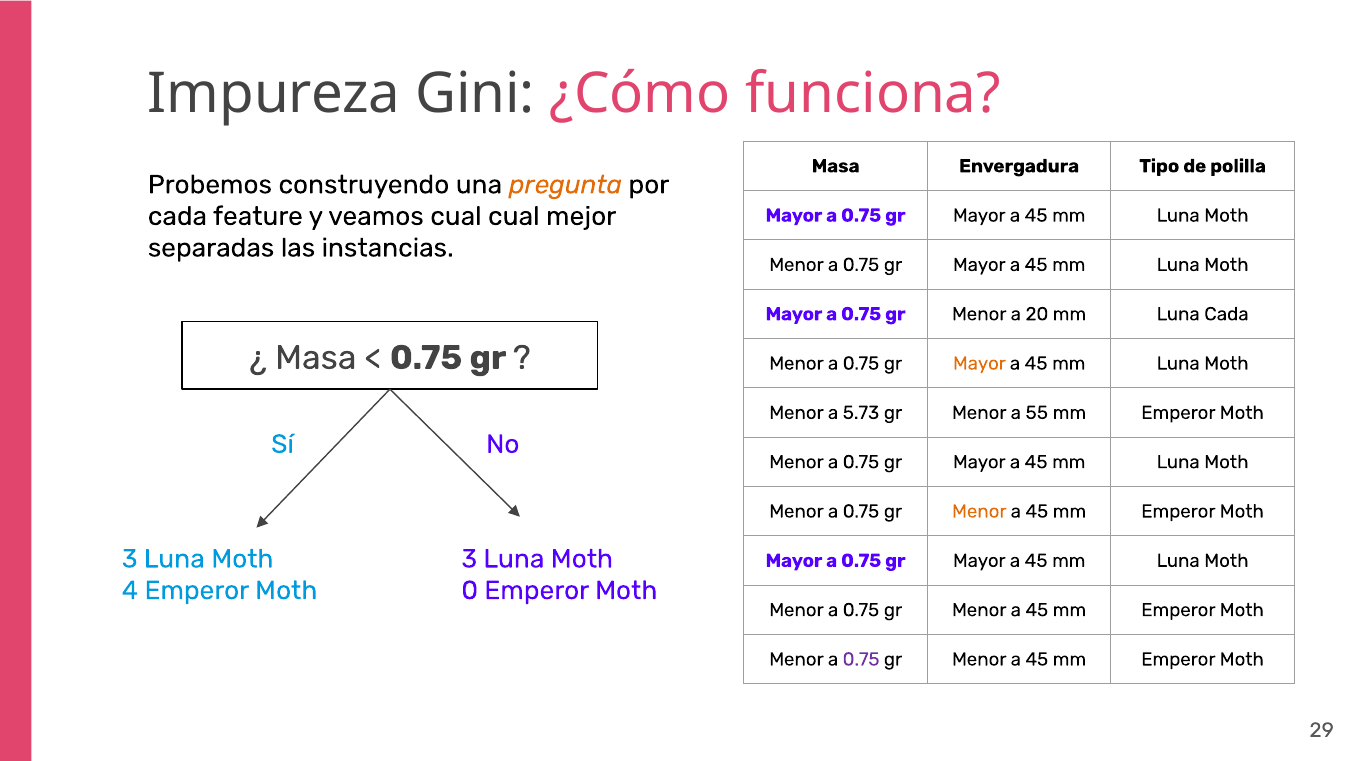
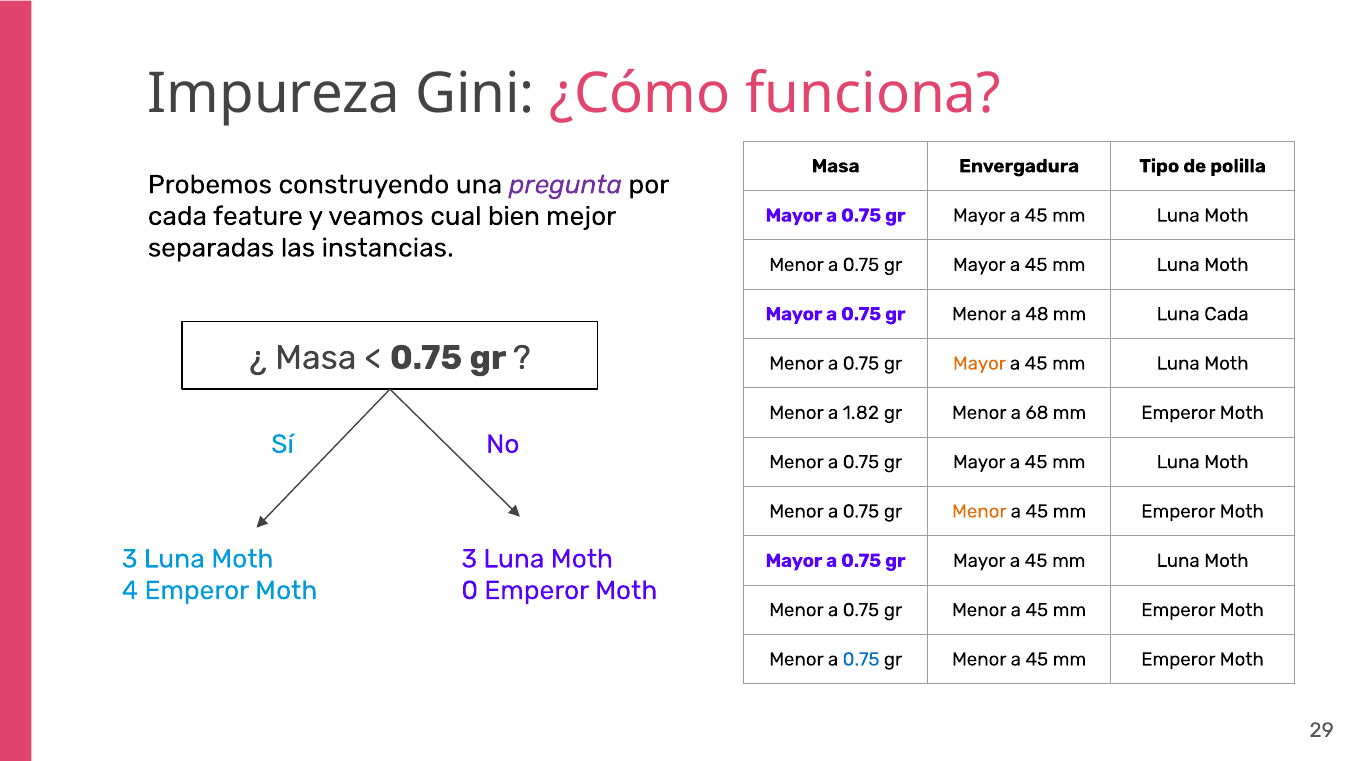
pregunta colour: orange -> purple (565, 185)
cual cual: cual -> bien (514, 216)
20: 20 -> 48 (1037, 314)
5.73: 5.73 -> 1.82 (861, 413)
55: 55 -> 68 (1037, 413)
0.75 colour: purple -> blue (861, 659)
